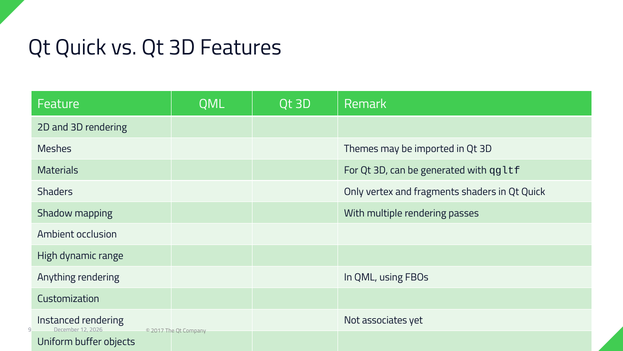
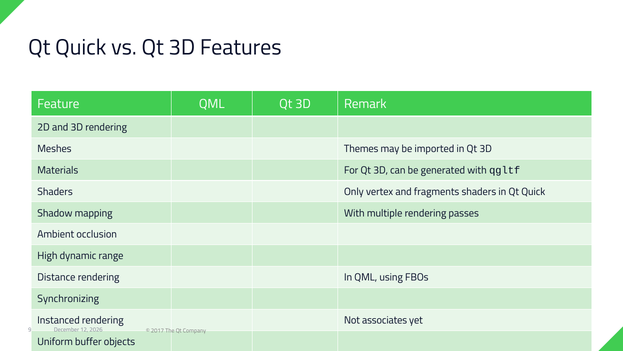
Anything: Anything -> Distance (56, 277)
Customization: Customization -> Synchronizing (68, 298)
